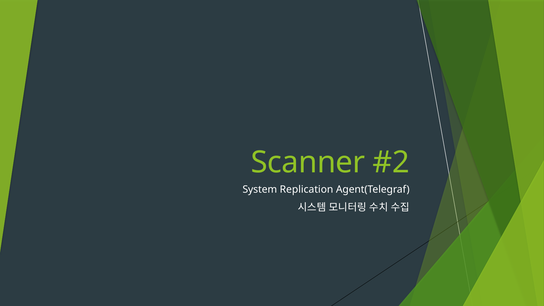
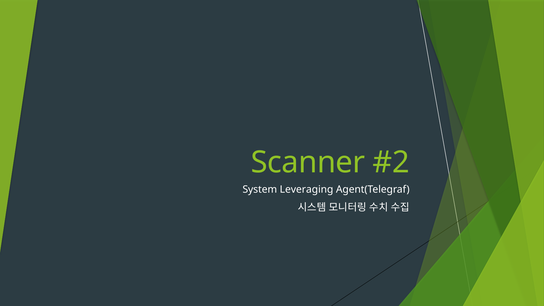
Replication: Replication -> Leveraging (307, 190)
